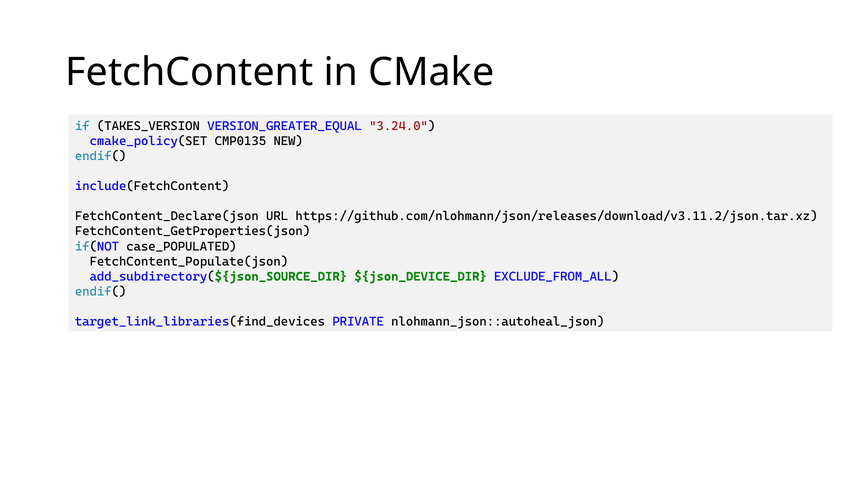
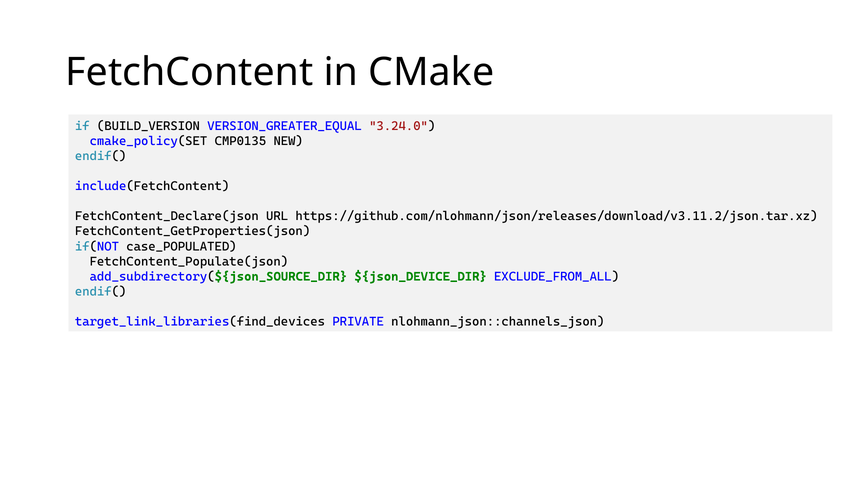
TAKES_VERSION: TAKES_VERSION -> BUILD_VERSION (148, 126)
nlohmann_json::autoheal_json: nlohmann_json::autoheal_json -> nlohmann_json::channels_json (498, 322)
